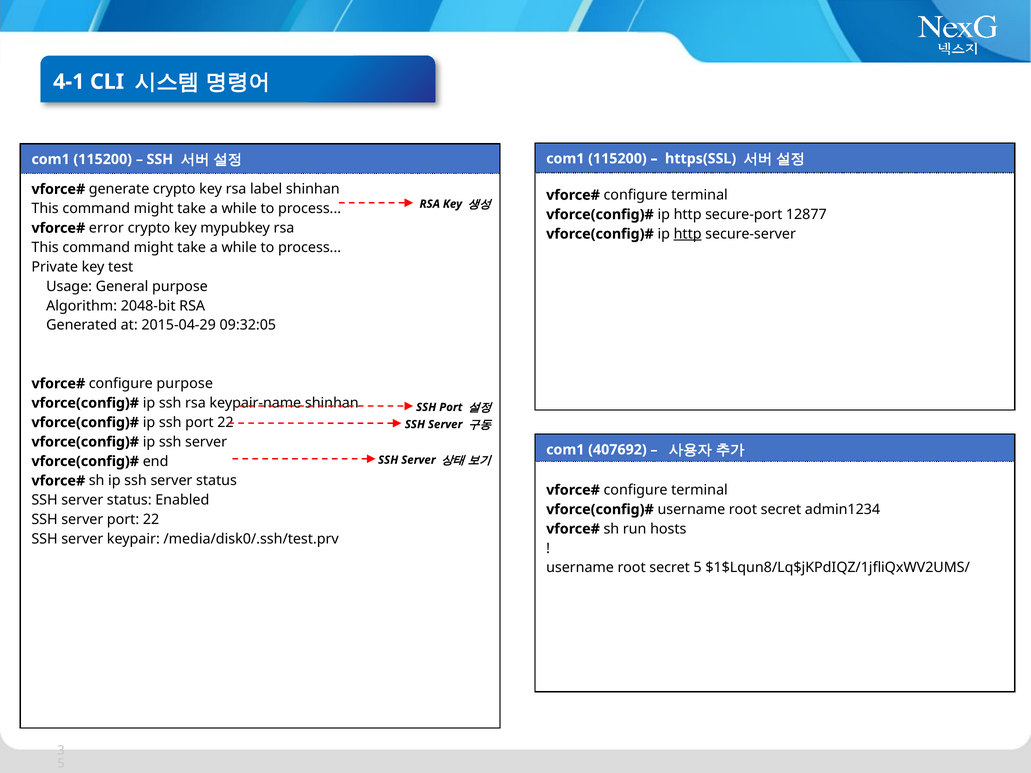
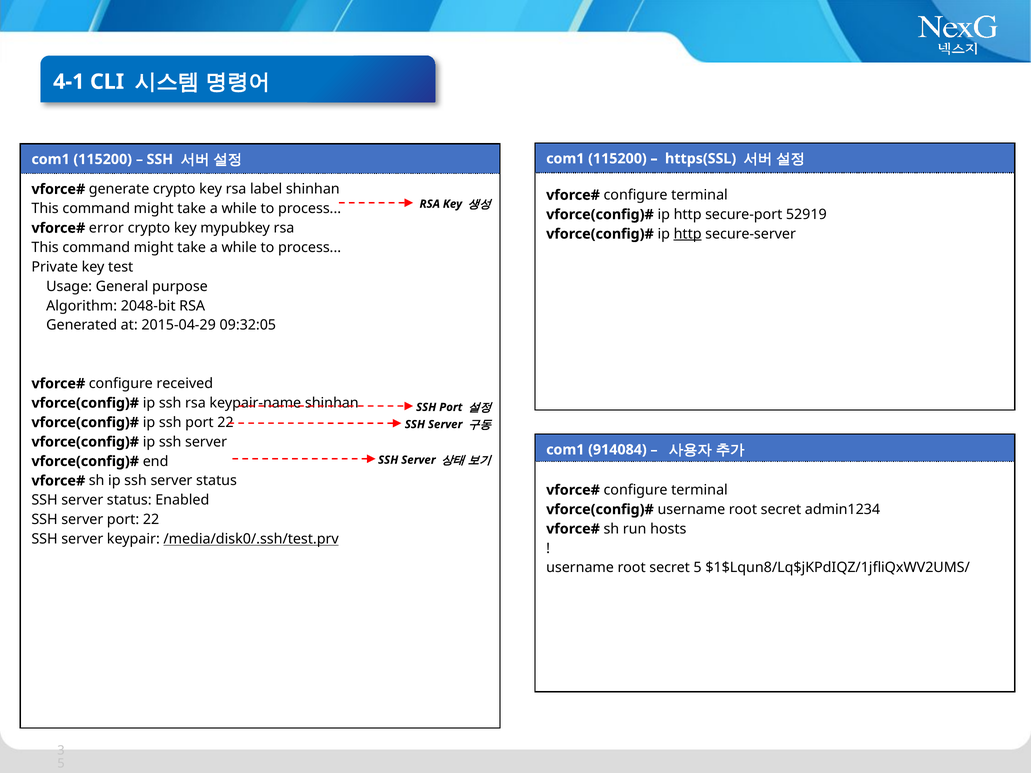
12877: 12877 -> 52919 (806, 215)
configure purpose: purpose -> received (185, 384)
407692: 407692 -> 914084 (617, 450)
/media/disk0/.ssh/test.prv underline: none -> present (251, 539)
